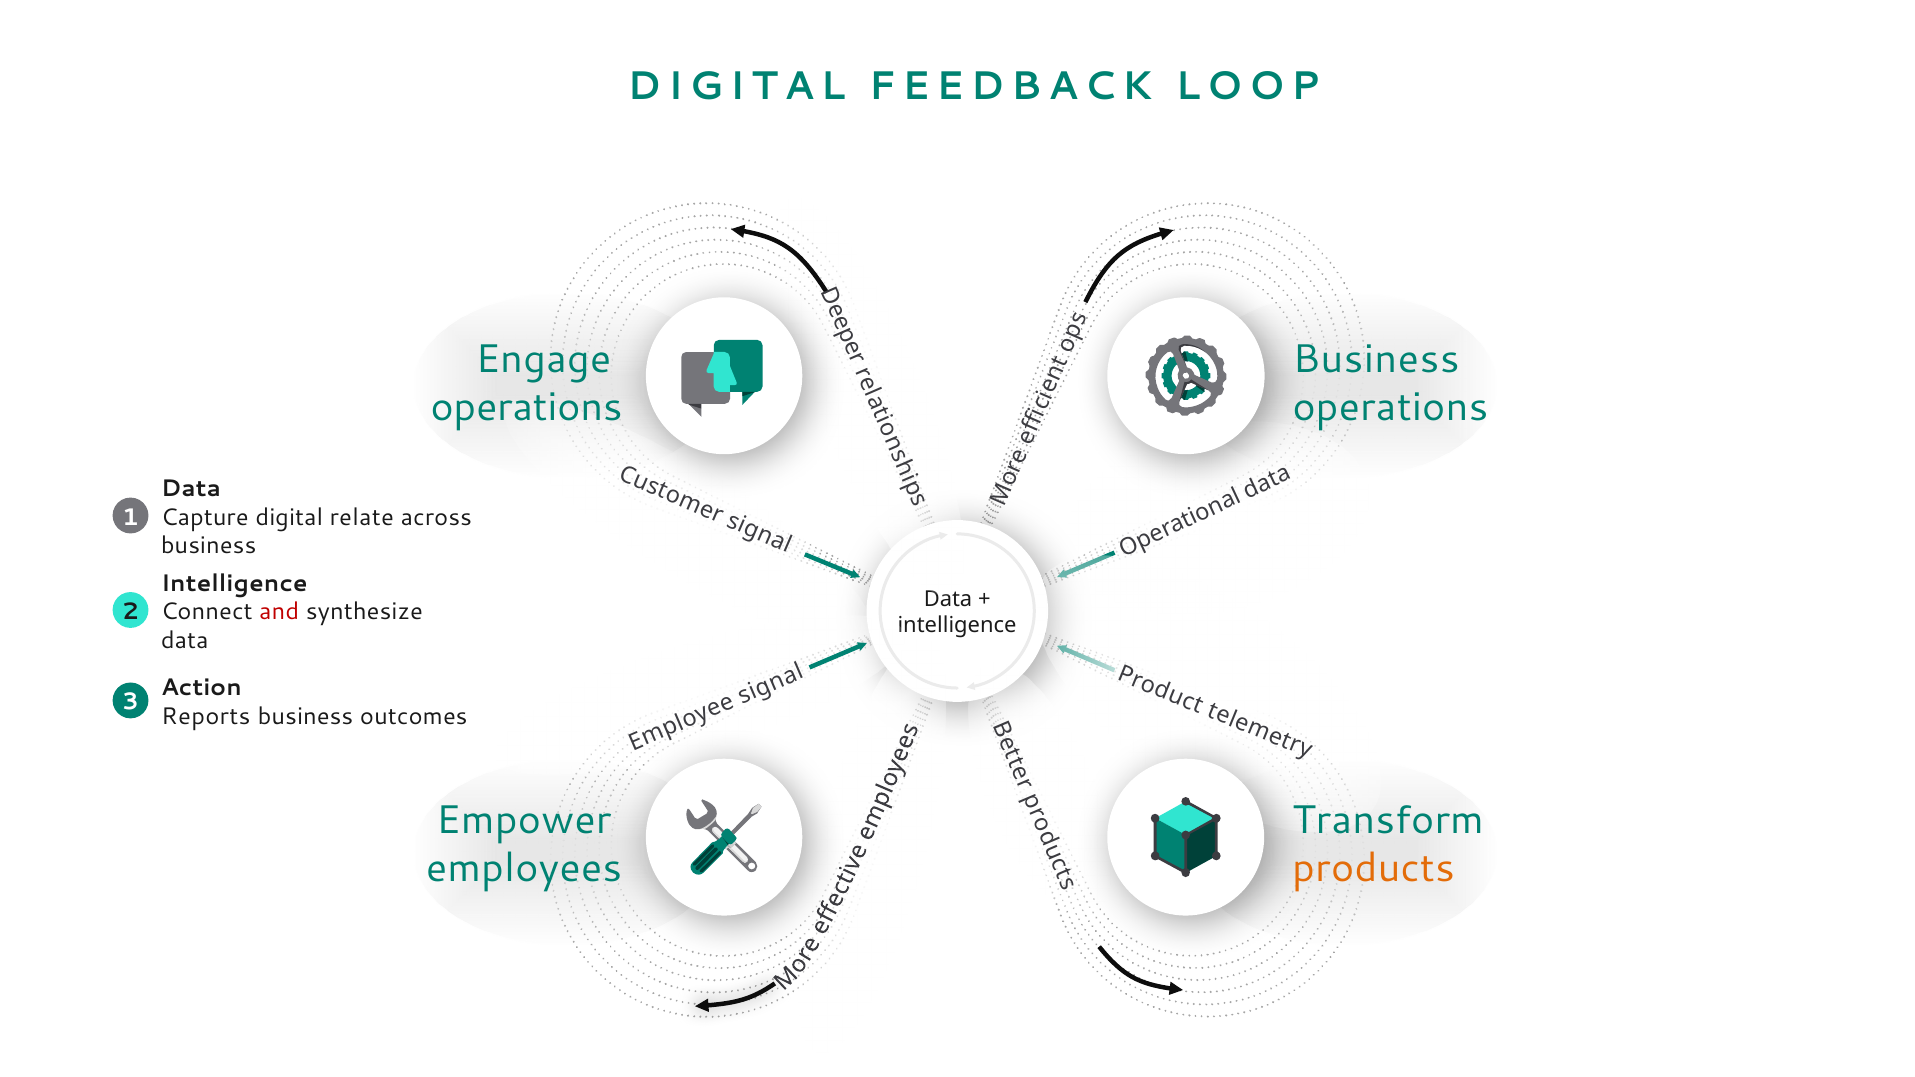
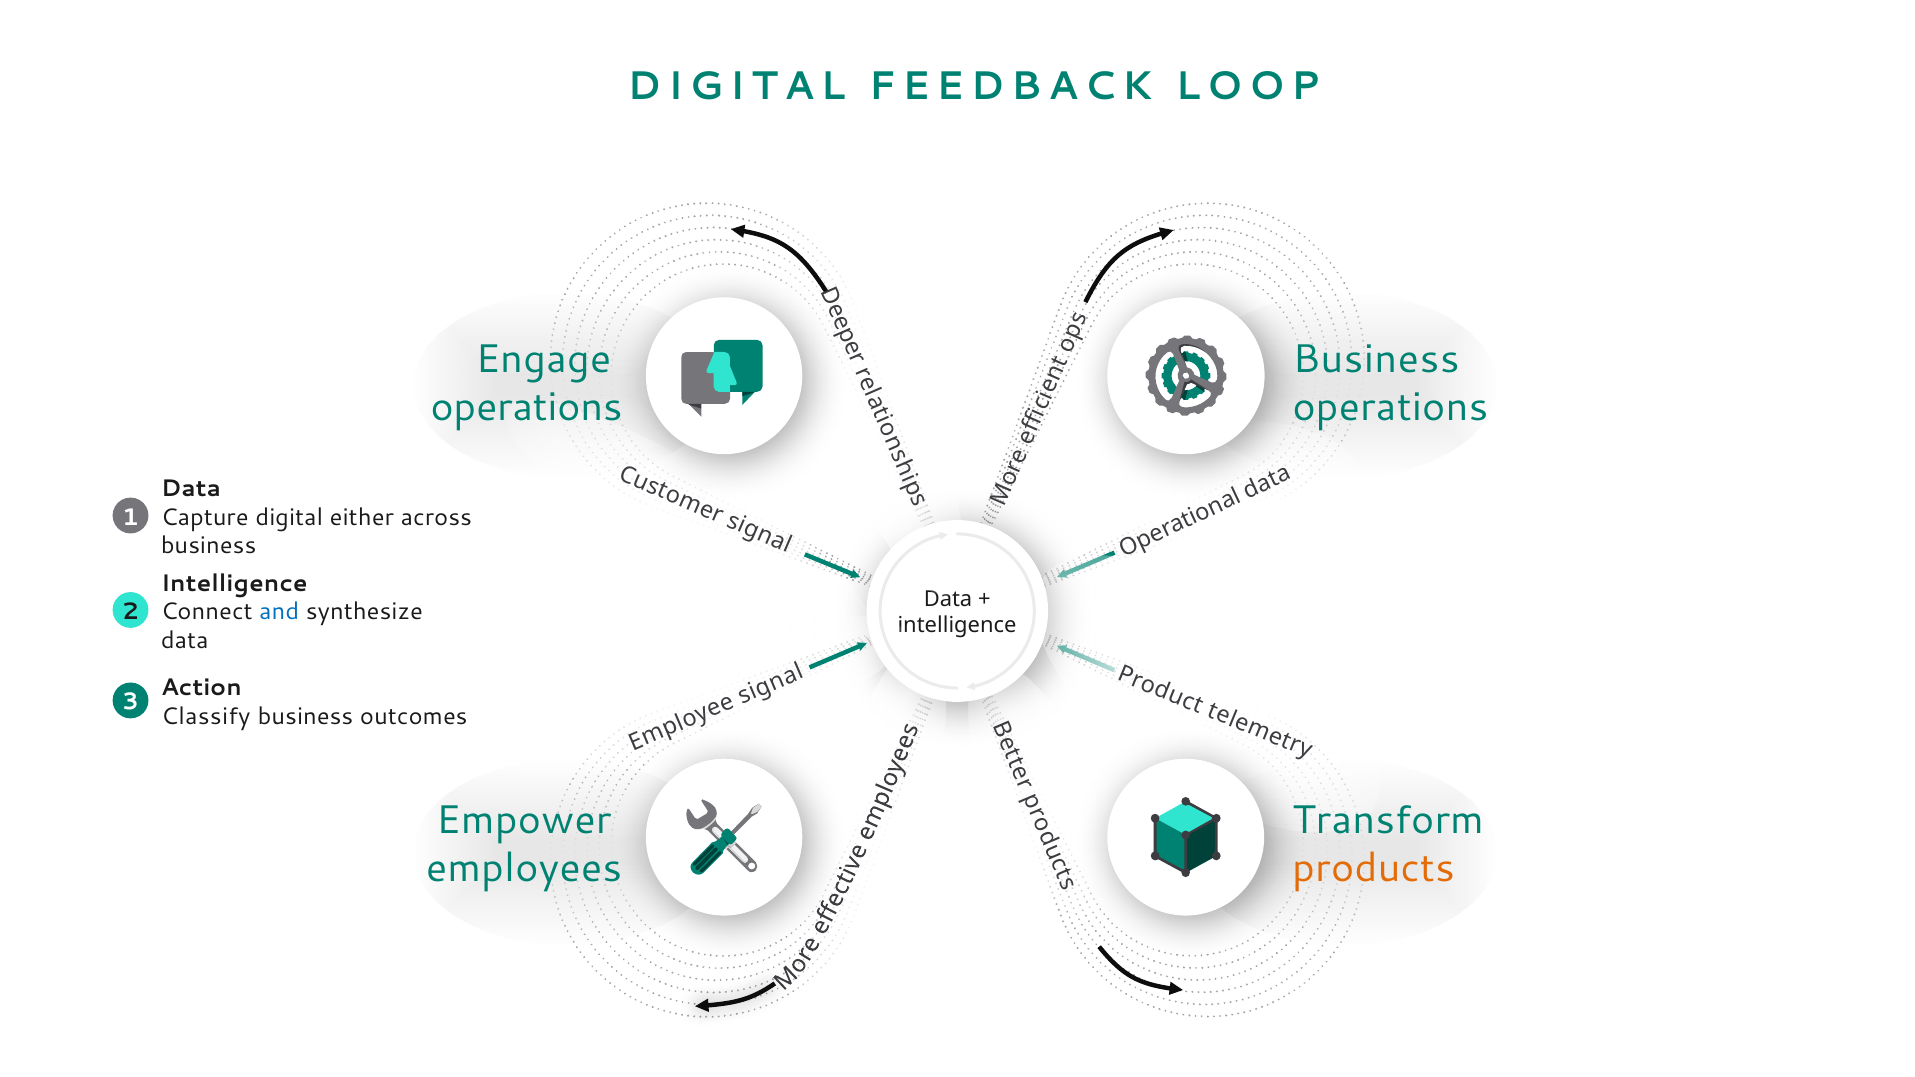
relate: relate -> either (362, 517)
and colour: red -> blue (279, 612)
Reports: Reports -> Classify (206, 717)
